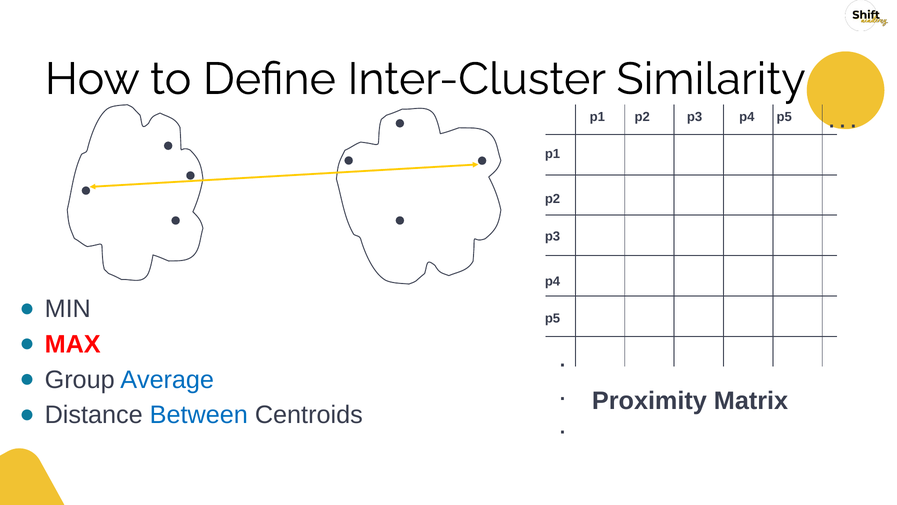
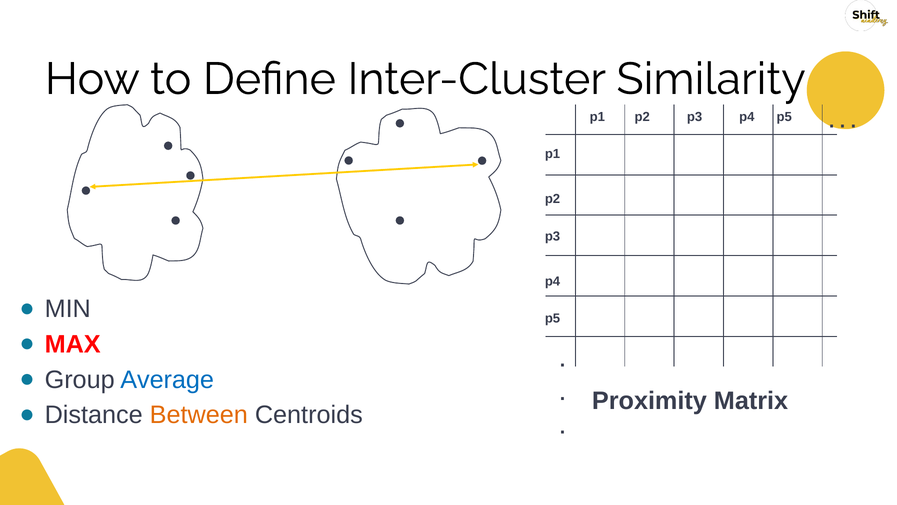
Between colour: blue -> orange (199, 415)
